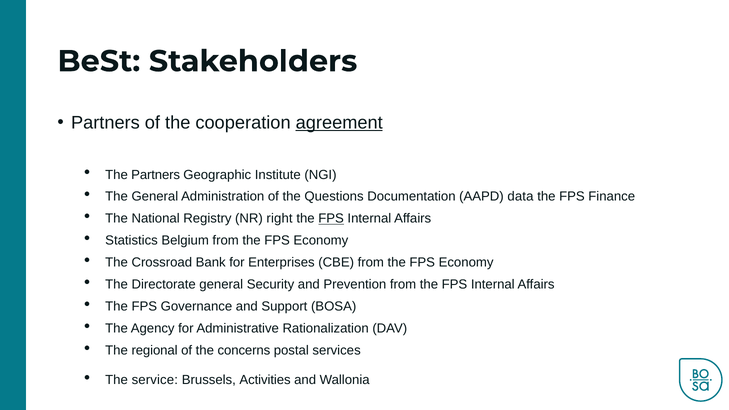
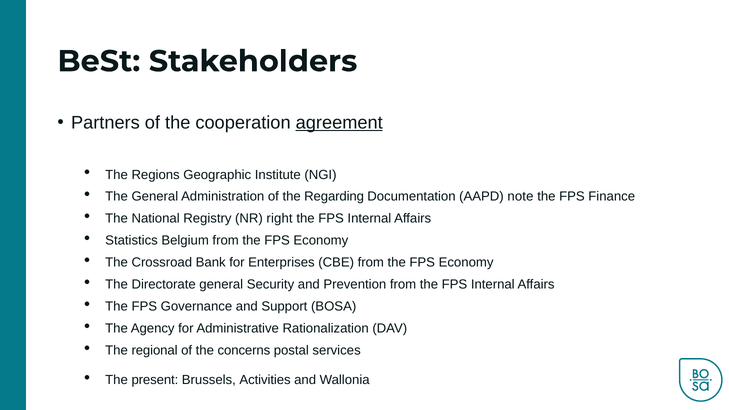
The Partners: Partners -> Regions (156, 175)
Questions: Questions -> Regarding (334, 197)
data: data -> note (520, 197)
FPS underline: present -> none (331, 219)
service: service -> present (155, 380)
